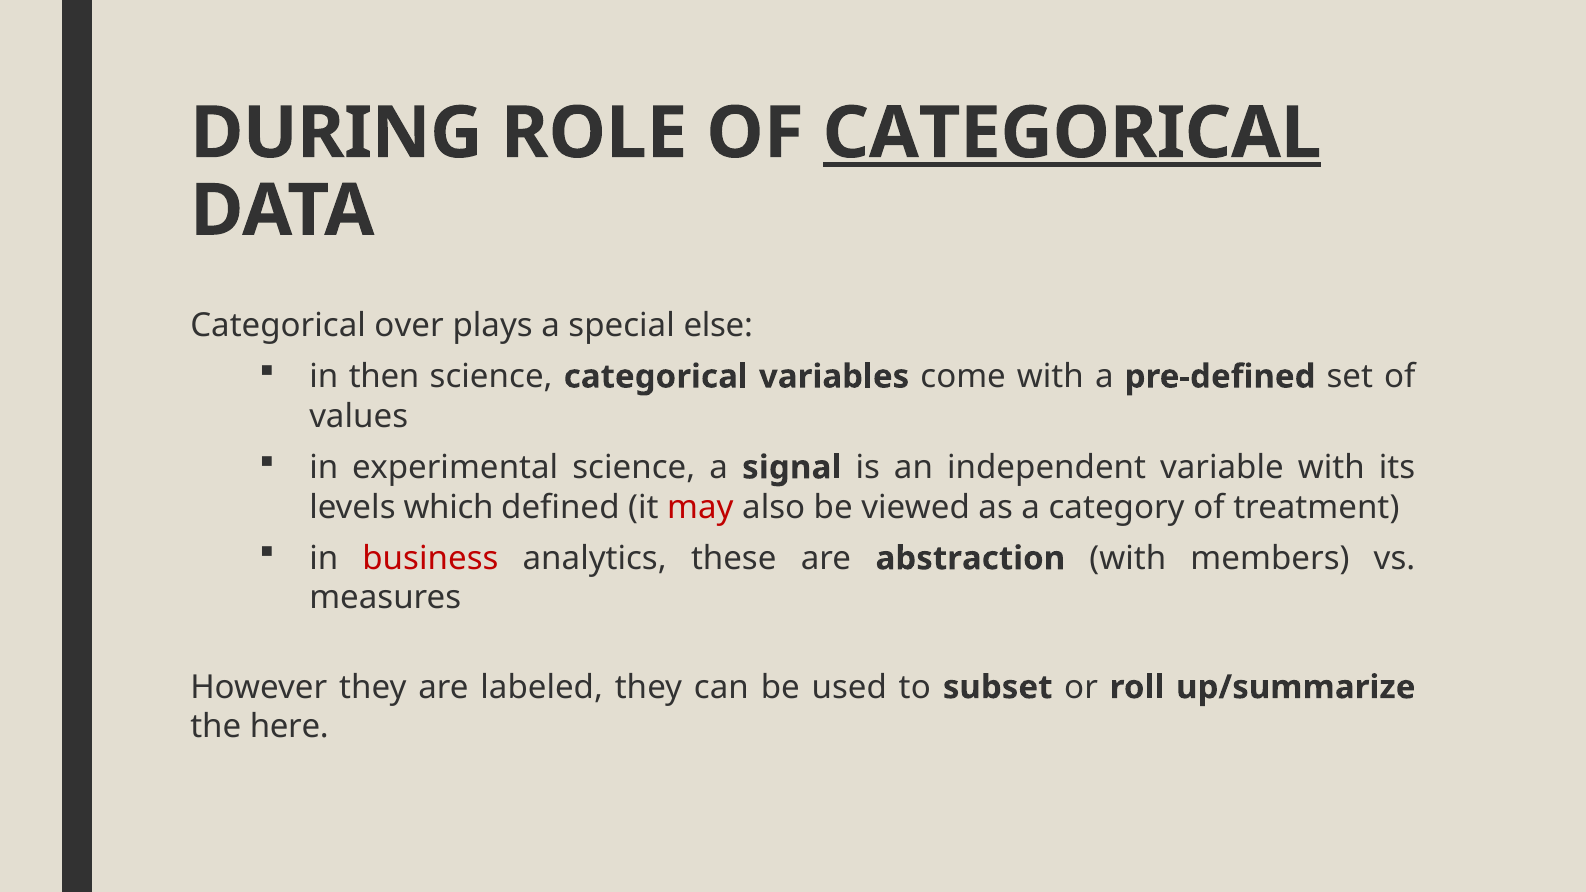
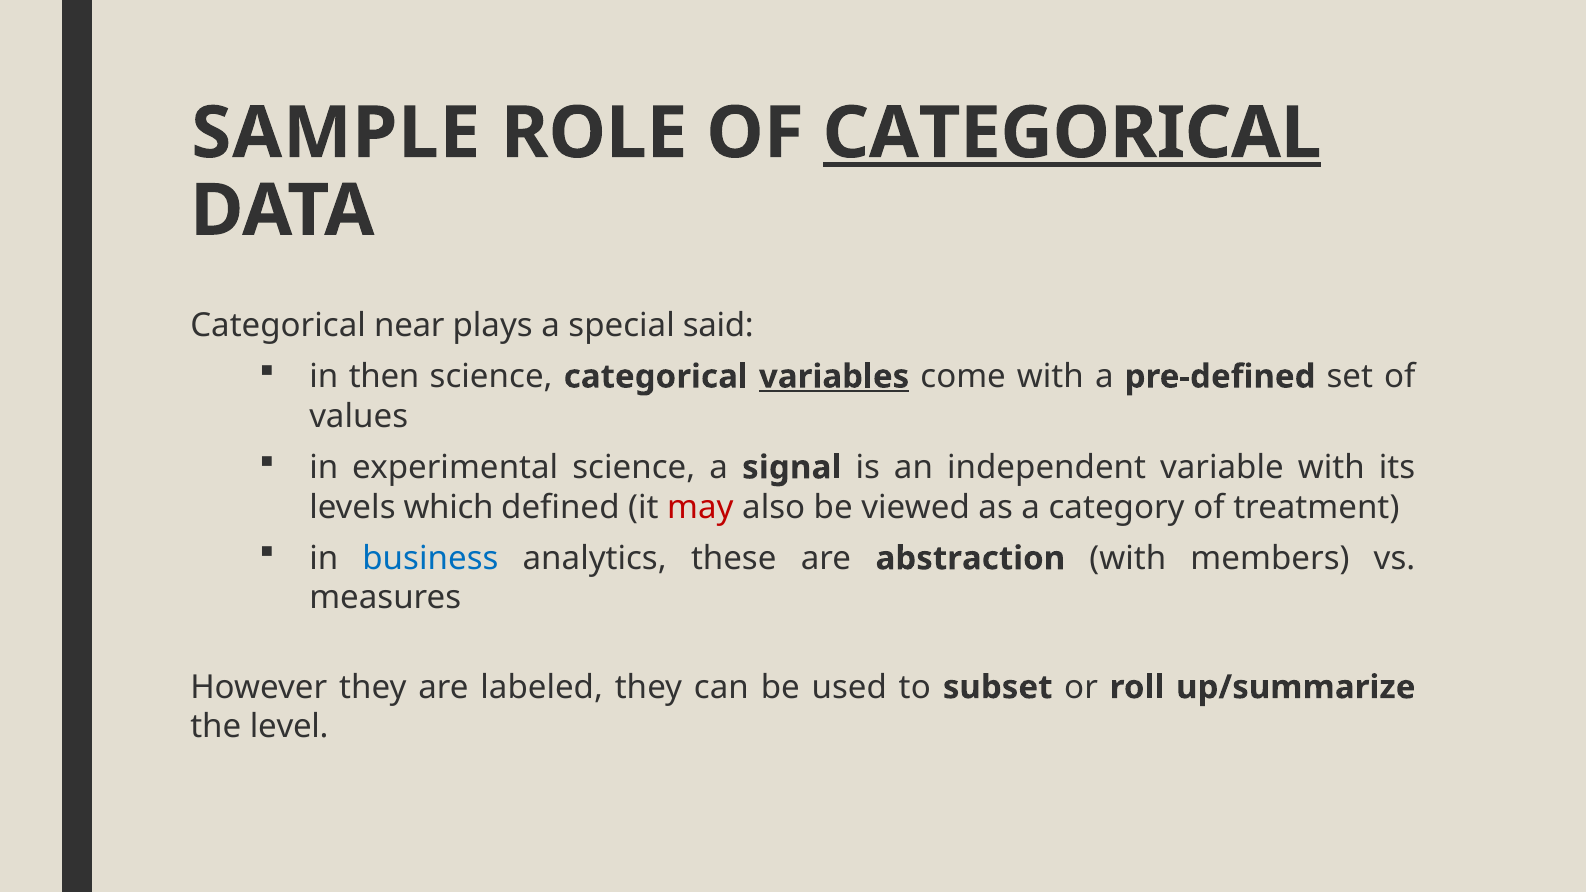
DURING: DURING -> SAMPLE (336, 133)
over: over -> near (409, 325)
else: else -> said (718, 325)
variables underline: none -> present (834, 377)
business colour: red -> blue (430, 558)
here: here -> level (289, 727)
